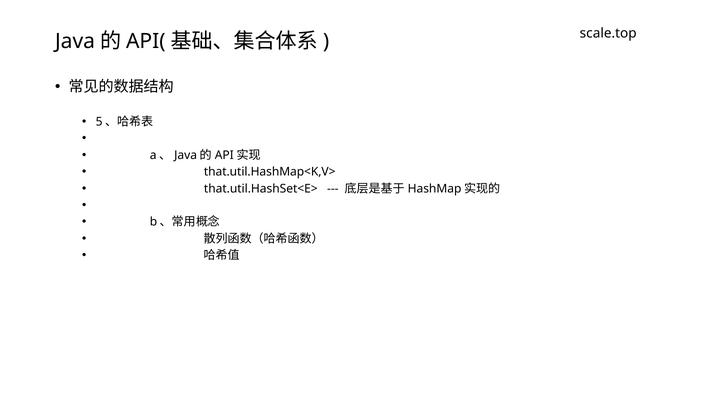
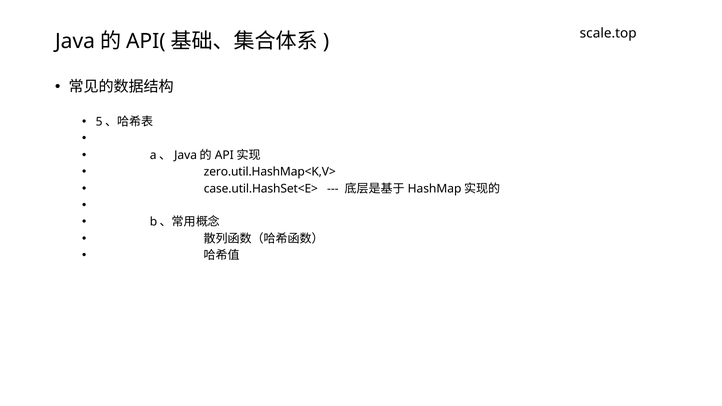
that.util.HashMap<K,V>: that.util.HashMap<K,V> -> zero.util.HashMap<K,V> (270, 172)
that.util.HashSet<E>: that.util.HashSet<E> -> case.util.HashSet<E> (261, 189)
